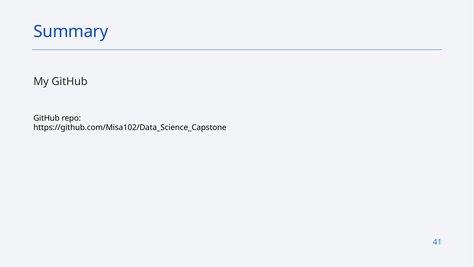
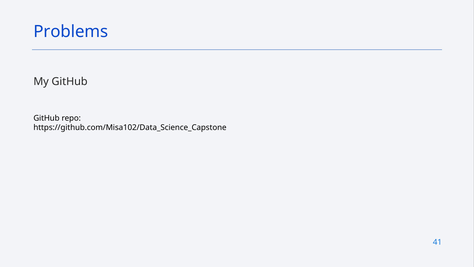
Summary: Summary -> Problems (71, 32)
